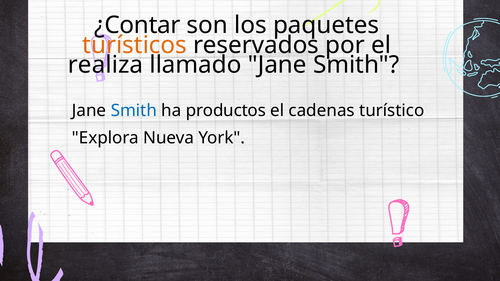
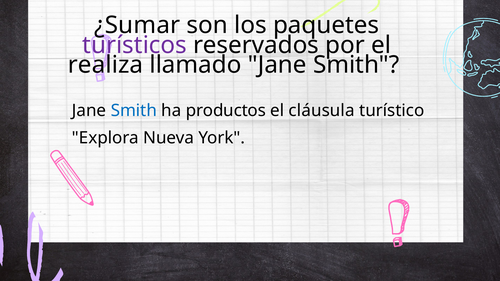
¿Contar: ¿Contar -> ¿Sumar (137, 25)
turísticos colour: orange -> purple (135, 45)
cadenas: cadenas -> cláusula (322, 111)
